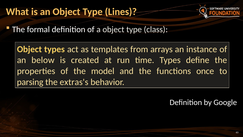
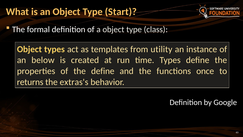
Lines: Lines -> Start (121, 12)
arrays: arrays -> utility (161, 49)
the model: model -> define (103, 71)
parsing: parsing -> returns (30, 82)
